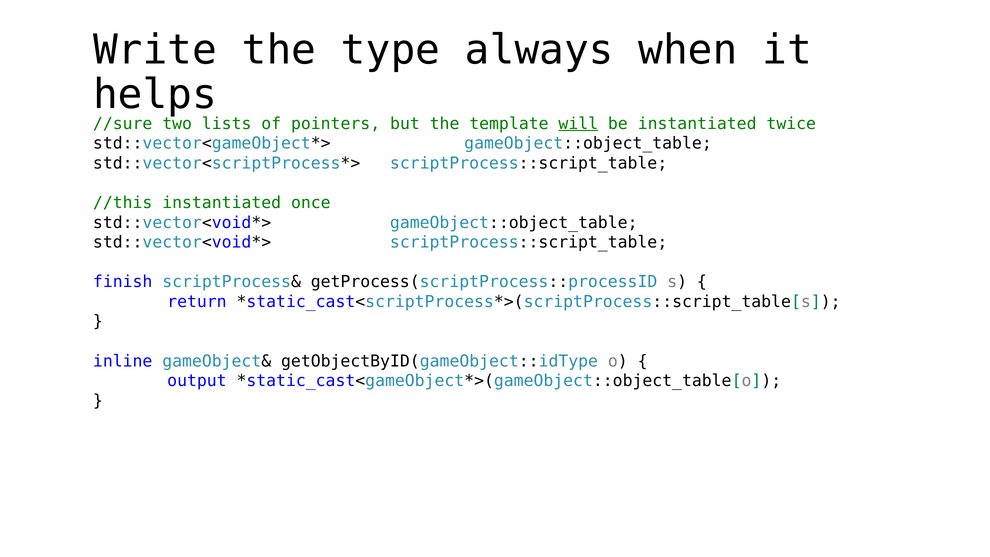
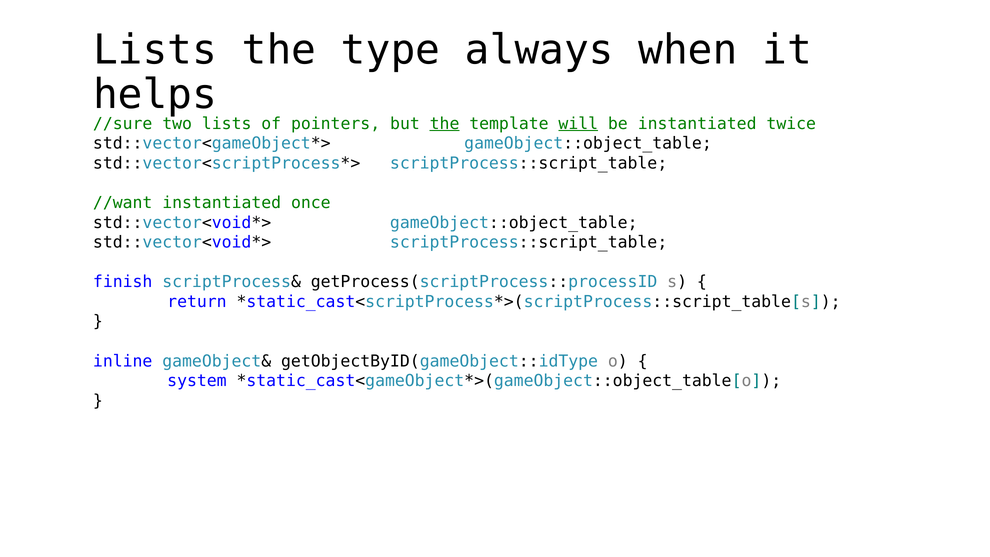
Write: Write -> Lists (155, 50)
the underline: none -> present (445, 124)
//this: //this -> //want (123, 203)
output: output -> system (197, 381)
